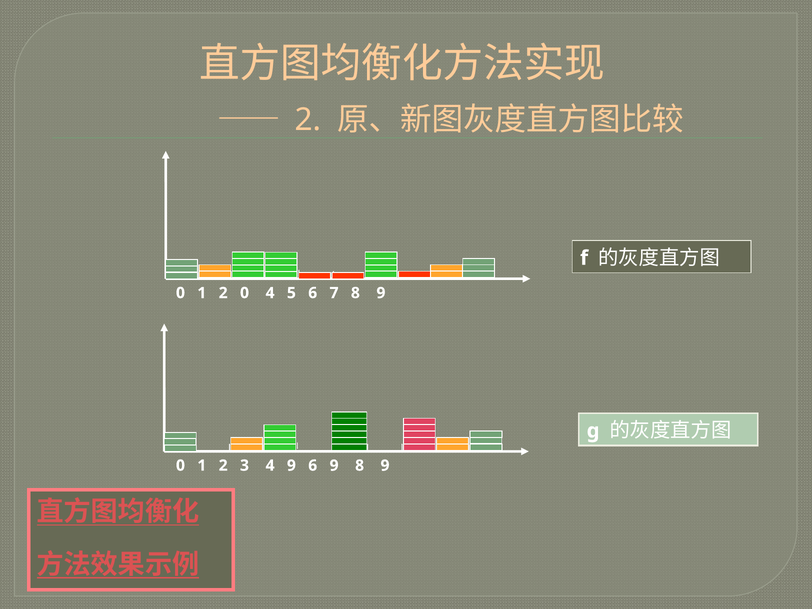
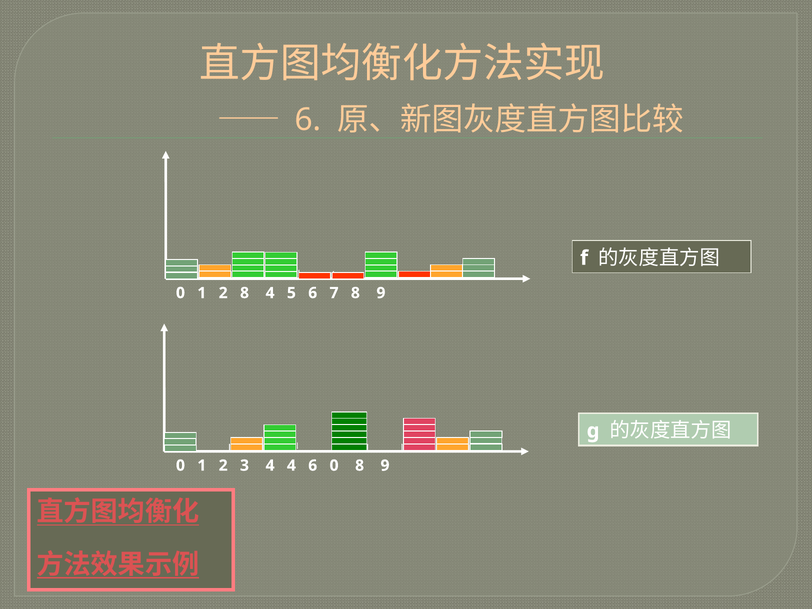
2: 2 -> 6 (308, 120)
2 0: 0 -> 8 (245, 293)
4 9: 9 -> 4 (291, 466)
6 9: 9 -> 0 (334, 466)
